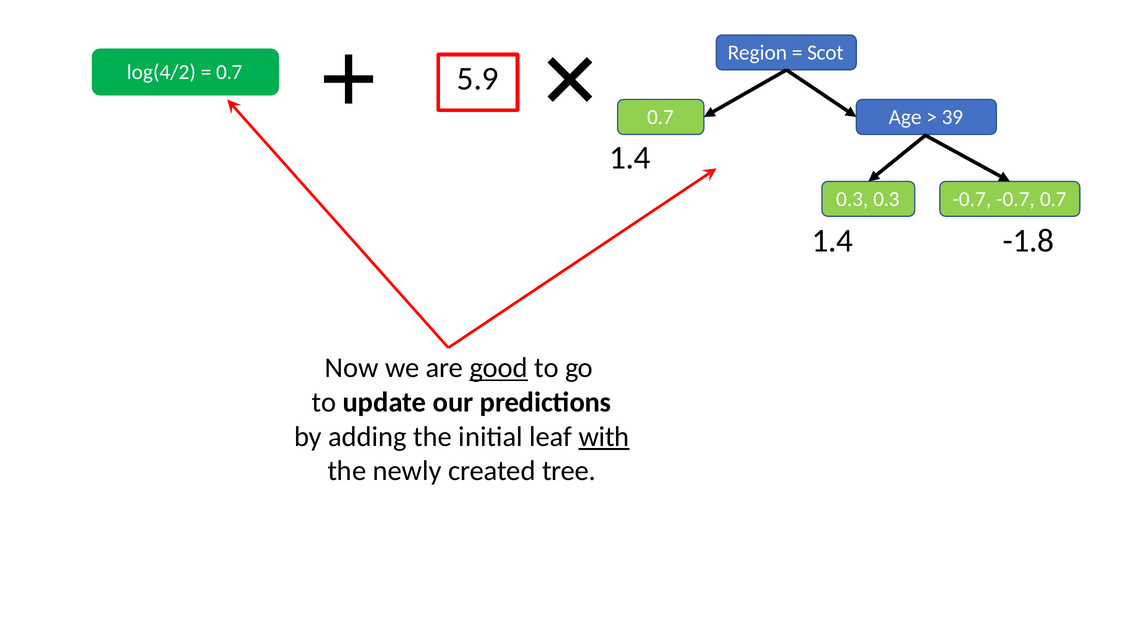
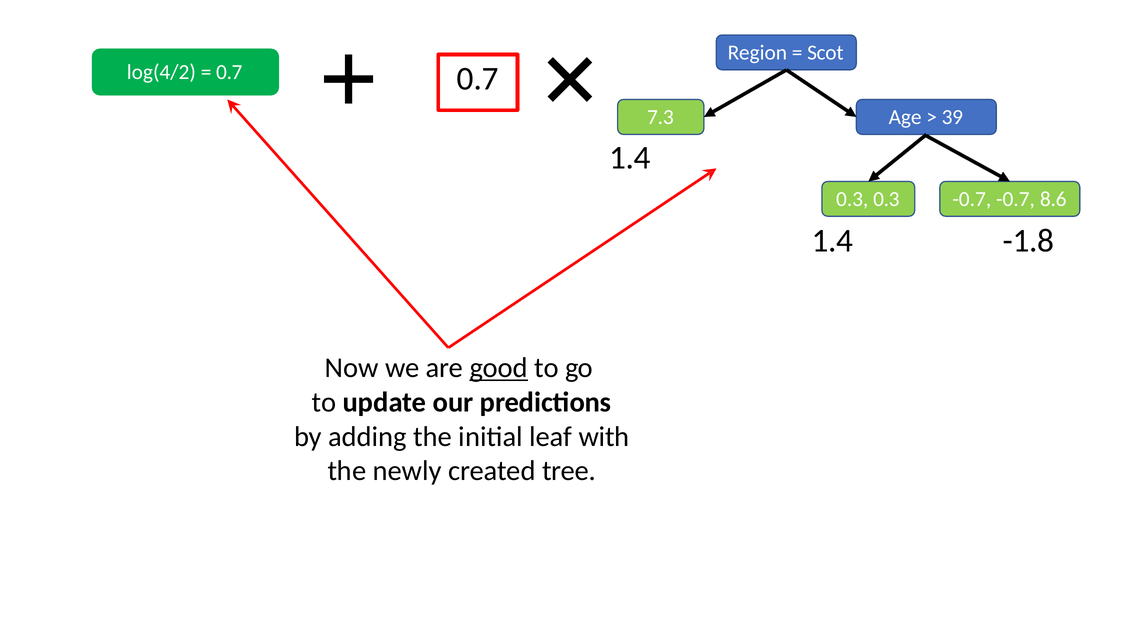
5.9: 5.9 -> 0.7 (478, 79)
0.7: 0.7 -> 7.3 (660, 117)
-0.7 0.7: 0.7 -> 8.6 (1053, 199)
with underline: present -> none (604, 436)
